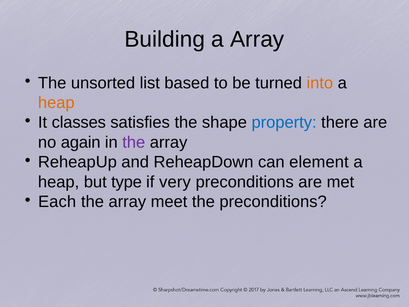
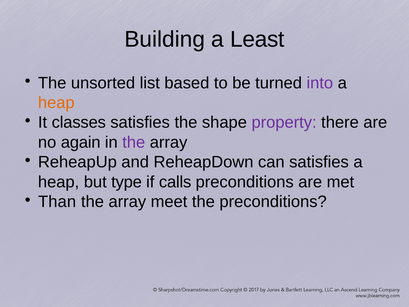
a Array: Array -> Least (257, 39)
into colour: orange -> purple (320, 83)
property colour: blue -> purple (284, 122)
can element: element -> satisfies (319, 162)
very: very -> calls (175, 182)
Each: Each -> Than (57, 202)
